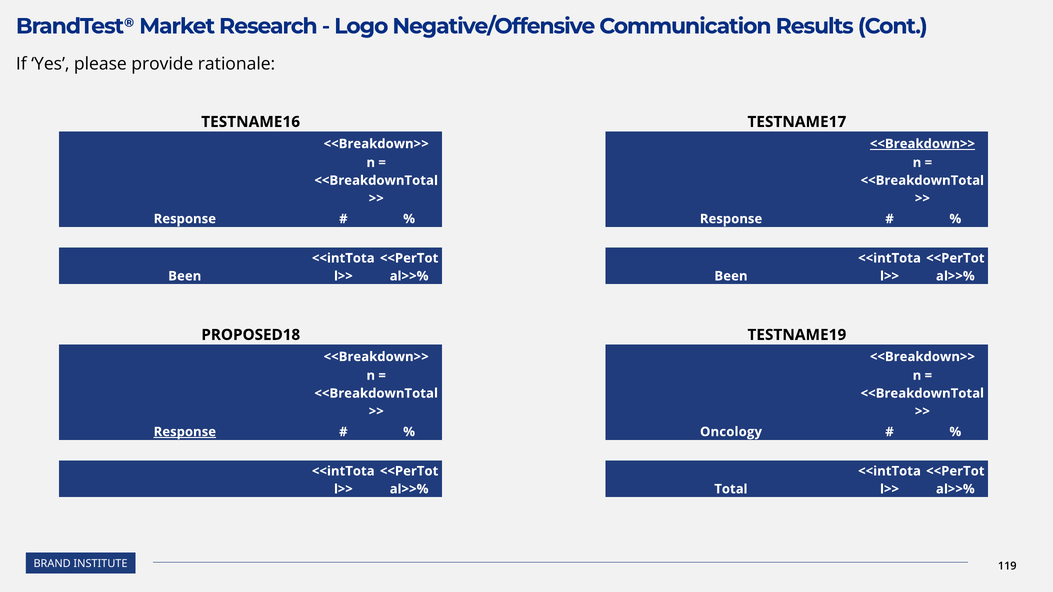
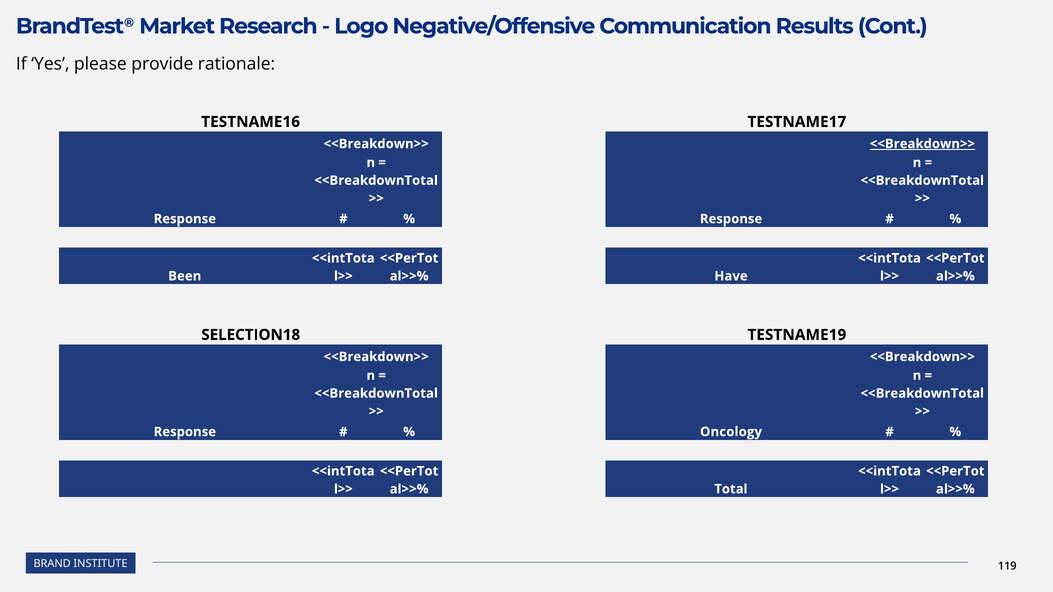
Been: Been -> Have (731, 276)
PROPOSED18: PROPOSED18 -> SELECTION18 (251, 335)
Response underline: present -> none (185, 432)
